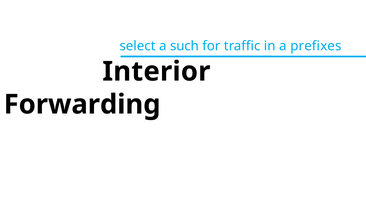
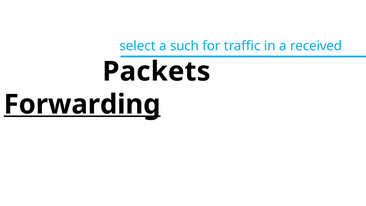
prefixes: prefixes -> received (316, 46)
Interior: Interior -> Packets (156, 71)
Forwarding underline: none -> present (82, 104)
